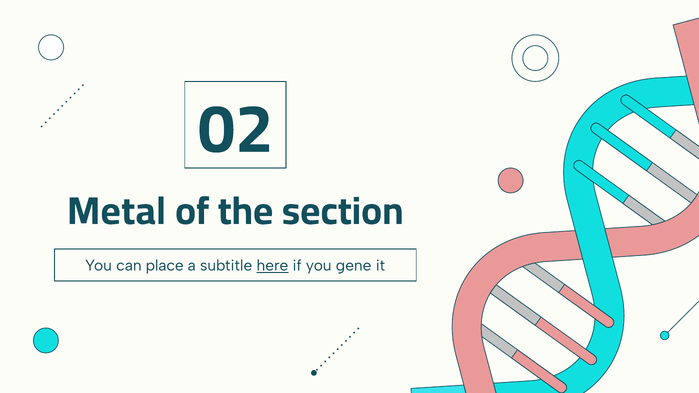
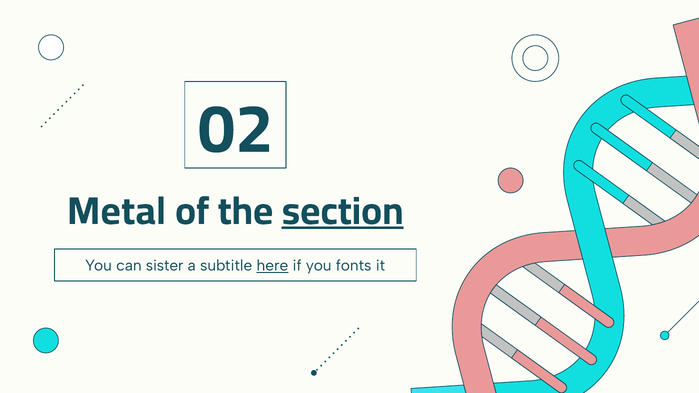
section underline: none -> present (343, 211)
place: place -> sister (165, 266)
gene: gene -> fonts (354, 266)
